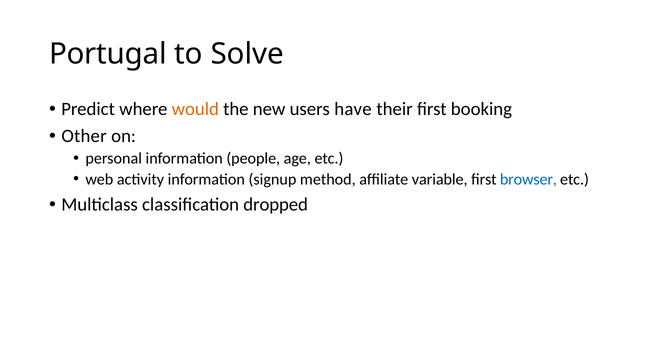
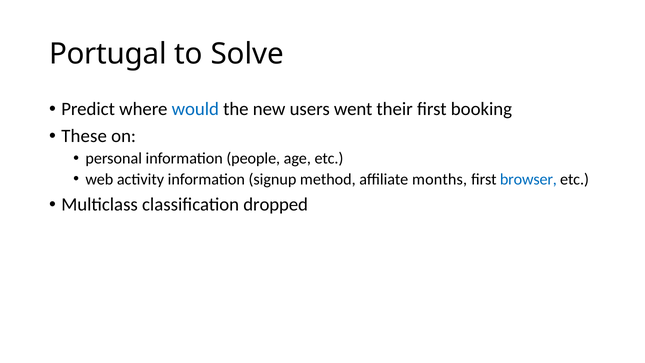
would colour: orange -> blue (195, 109)
have: have -> went (353, 109)
Other: Other -> These (84, 136)
variable: variable -> months (440, 179)
